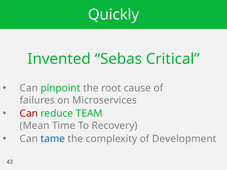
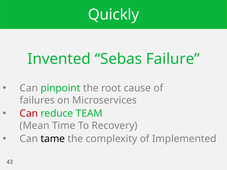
Critical: Critical -> Failure (173, 59)
tame colour: blue -> black (53, 139)
Development: Development -> Implemented (184, 139)
